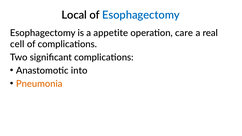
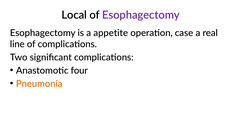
Esophagectomy colour: blue -> purple (141, 15)
care: care -> case (184, 33)
cell: cell -> line (17, 44)
into: into -> four (79, 71)
